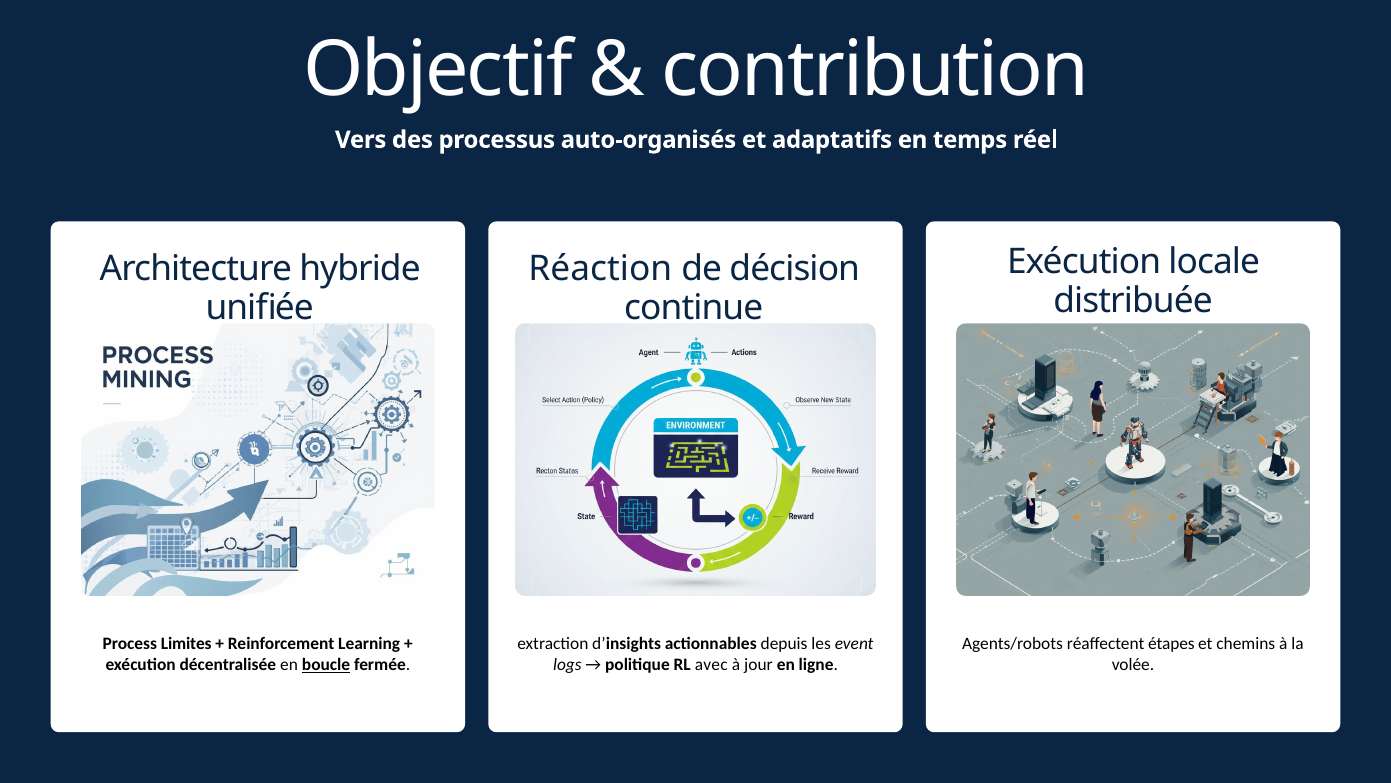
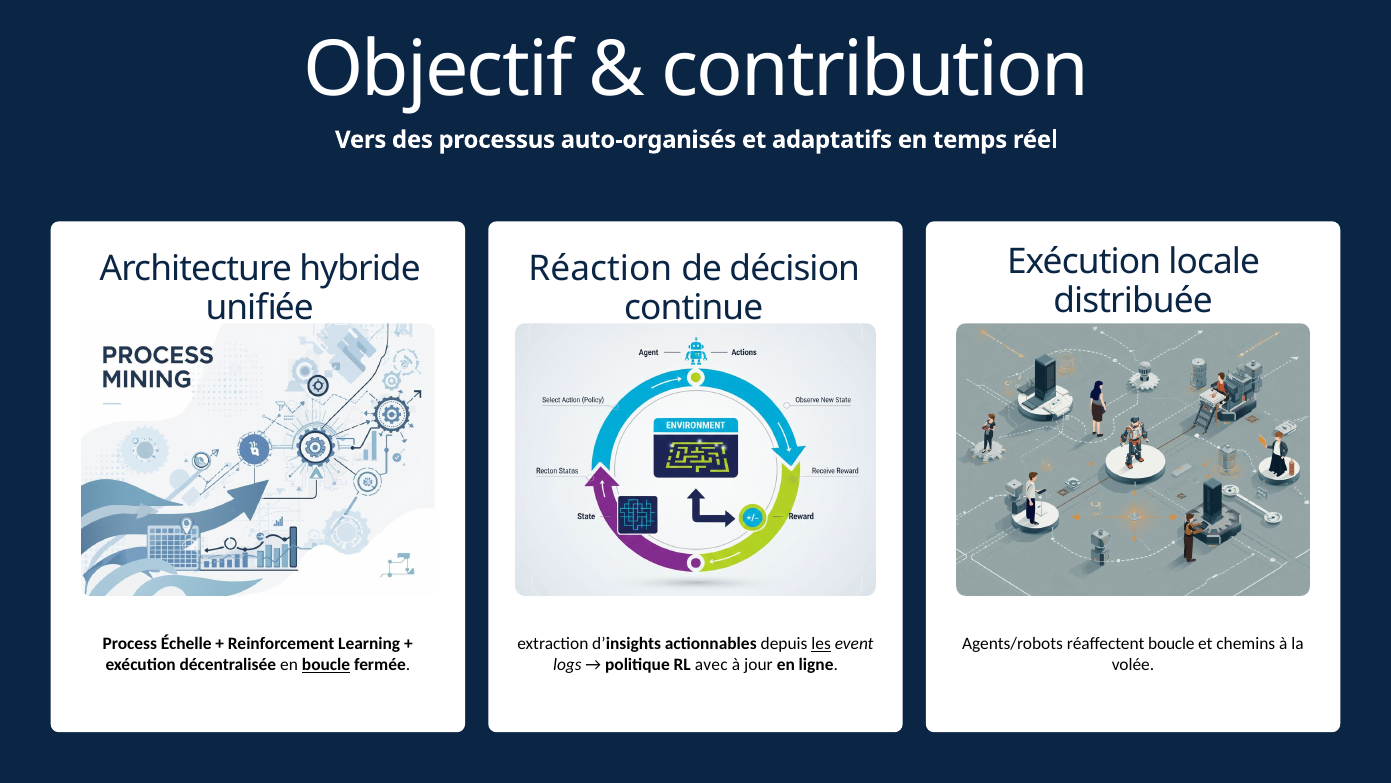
réaffectent étapes: étapes -> boucle (1171, 643)
Limites: Limites -> Échelle (186, 643)
les underline: none -> present (821, 643)
